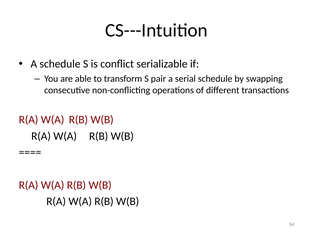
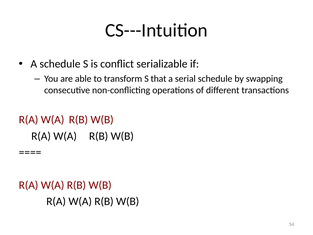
pair: pair -> that (159, 79)
